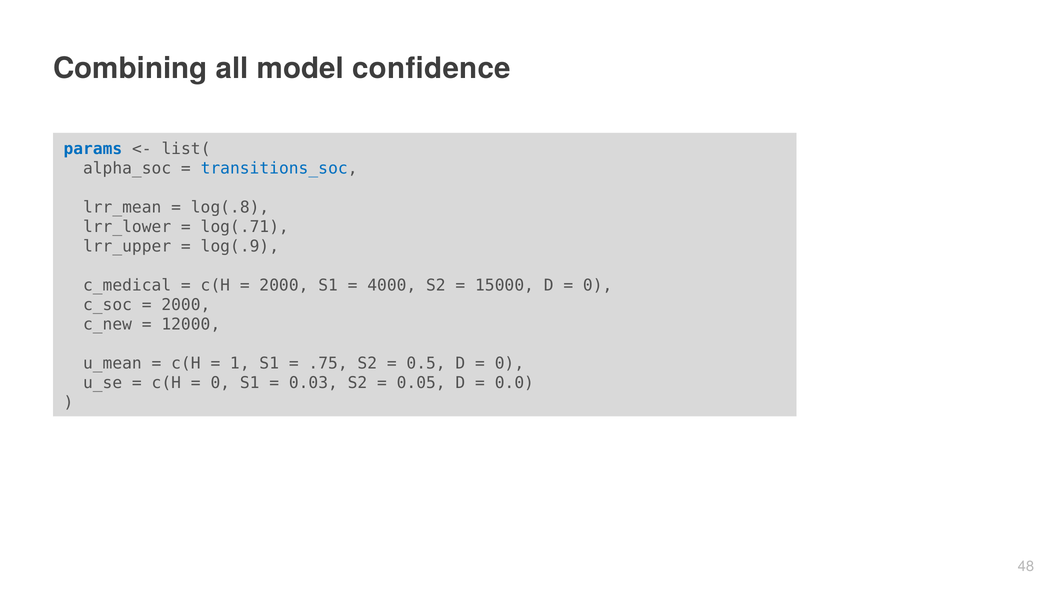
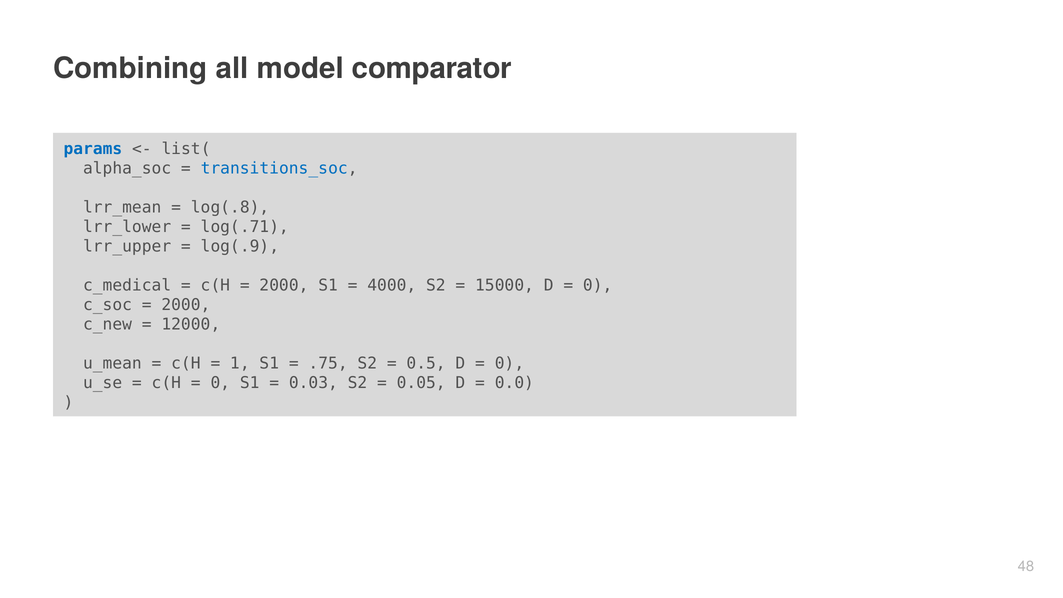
confidence: confidence -> comparator (432, 68)
